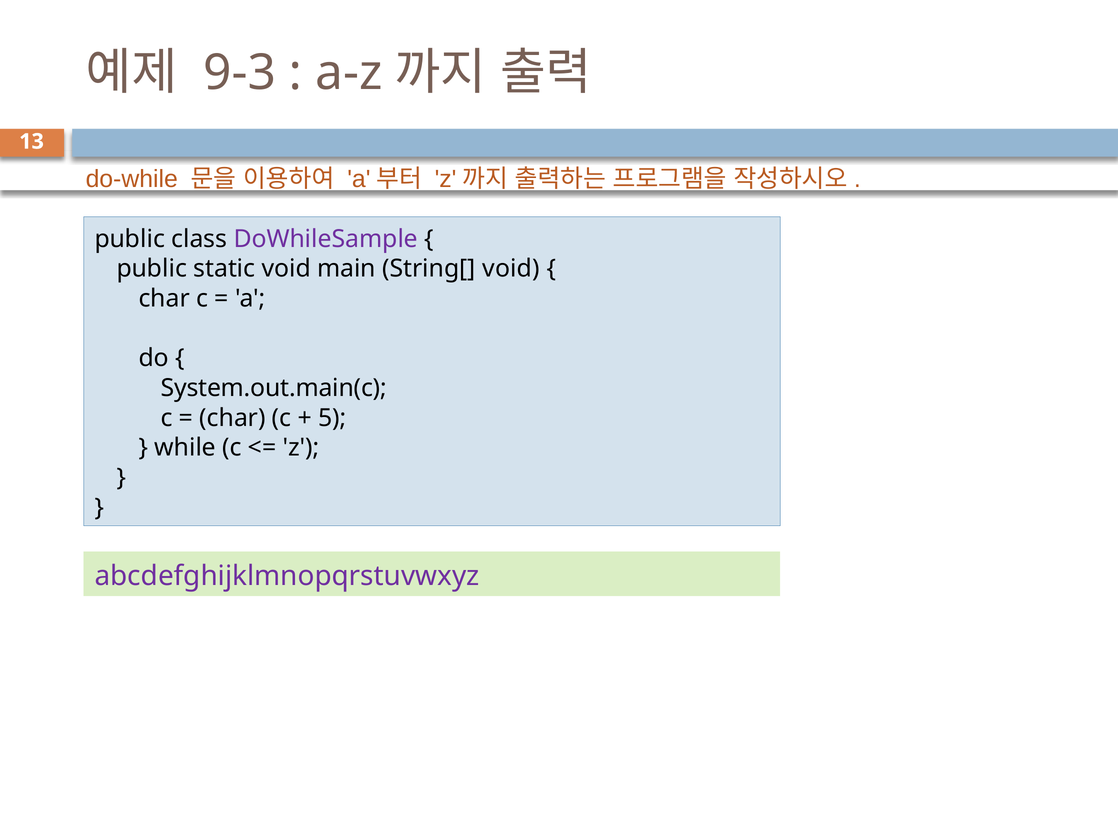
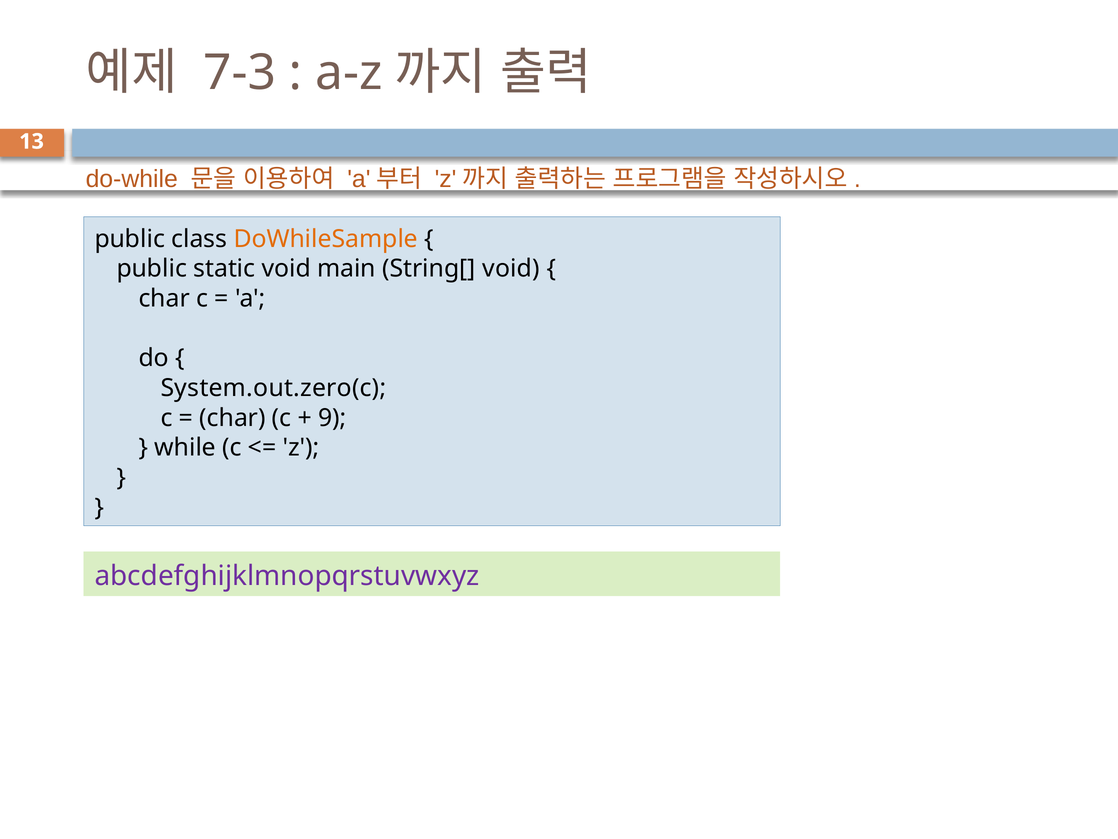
9-3: 9-3 -> 7-3 (240, 73)
DoWhileSample colour: purple -> orange (326, 239)
System.out.main(c: System.out.main(c -> System.out.zero(c (273, 388)
5: 5 -> 9 (332, 418)
